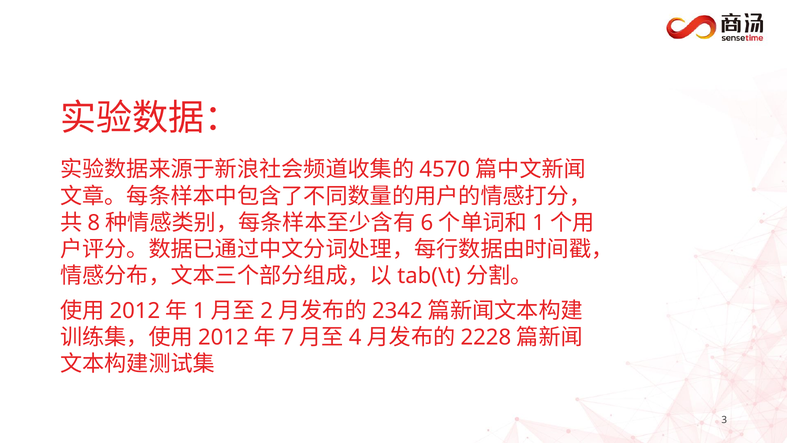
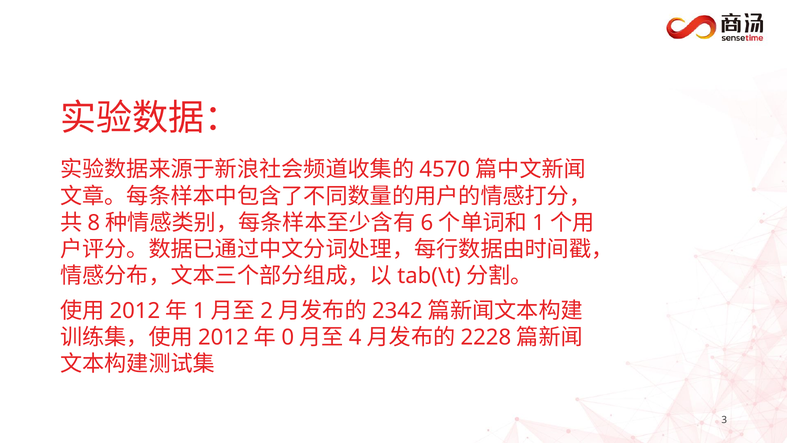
7: 7 -> 0 (288, 337)
